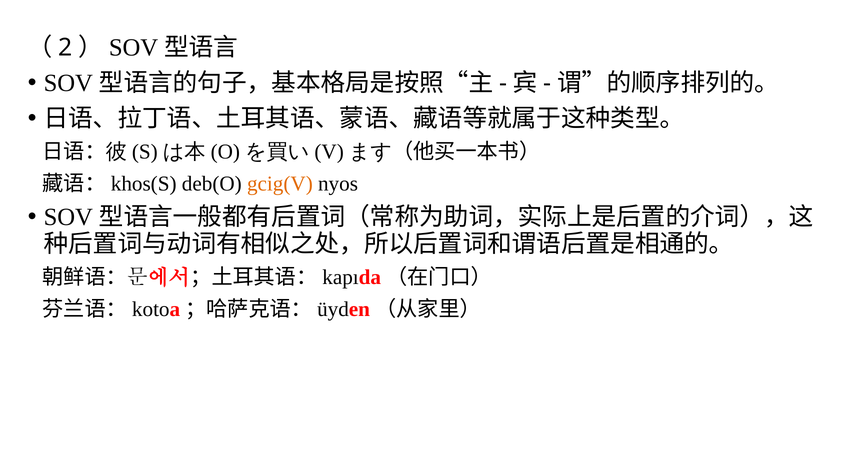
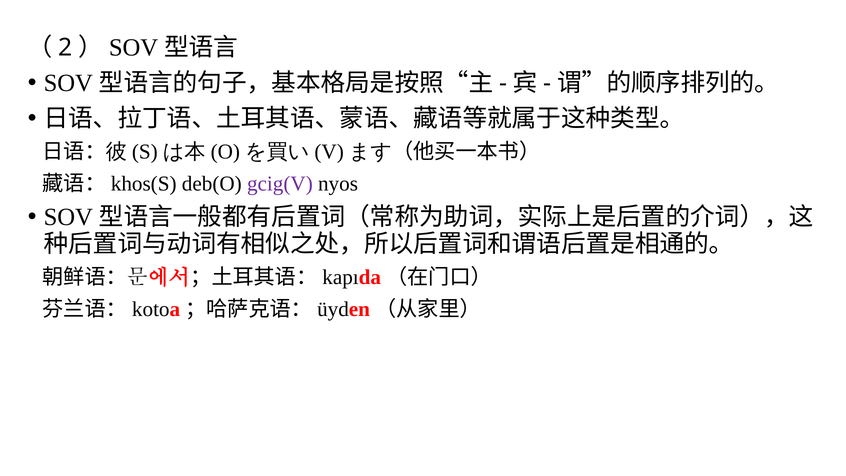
gcig(V colour: orange -> purple (280, 184)
